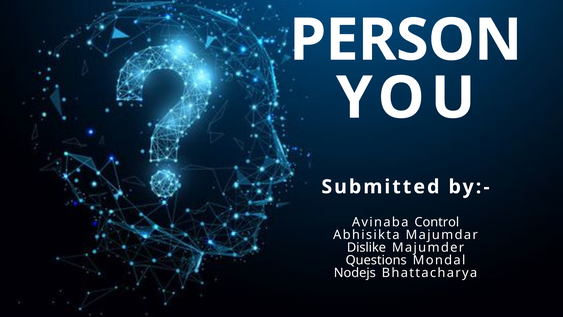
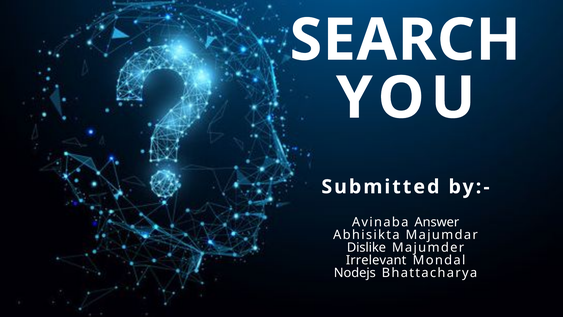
PERSON: PERSON -> SEARCH (405, 40)
Control: Control -> Answer (437, 222)
Questions: Questions -> Irrelevant (376, 260)
